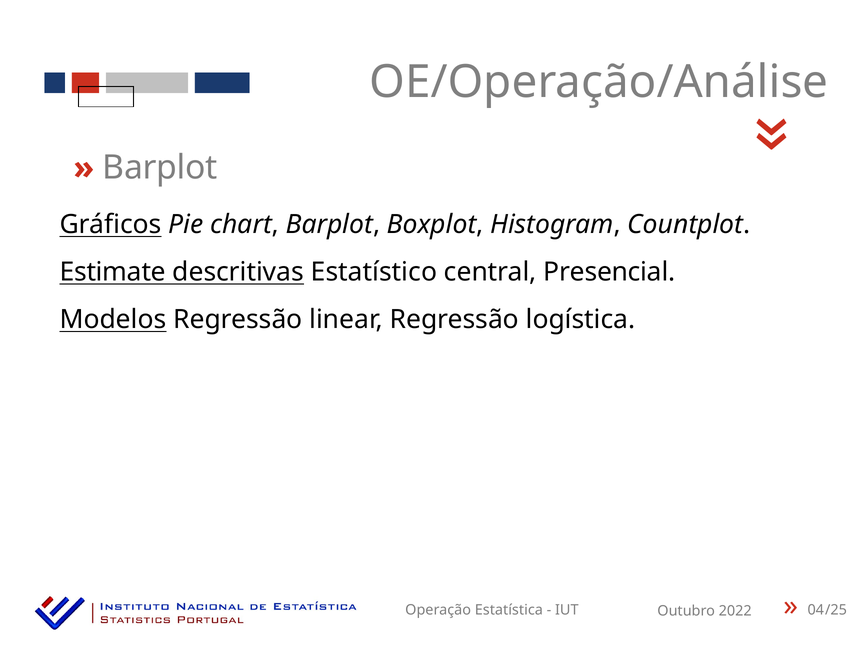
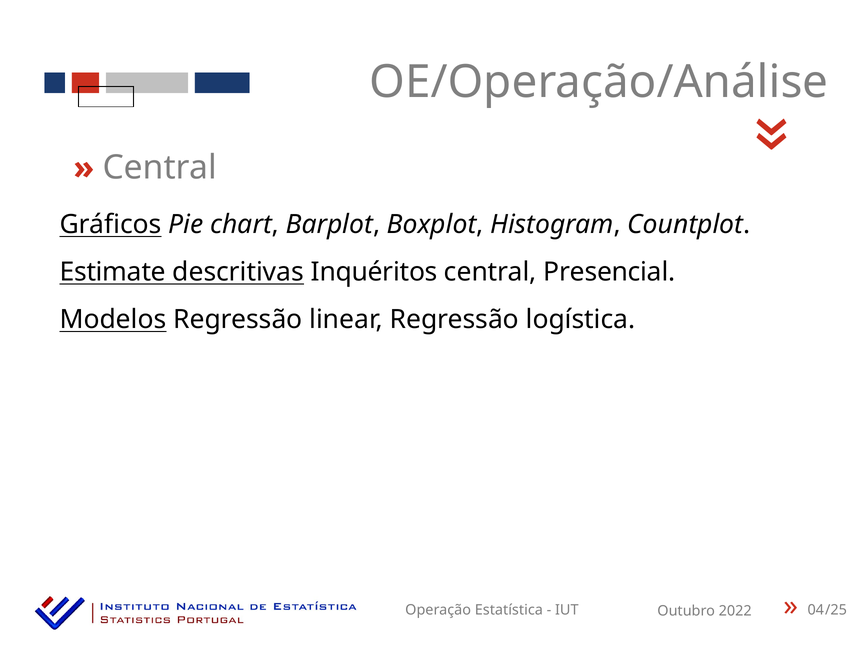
Barplot: Barplot -> Central (160, 168)
Estatístico: Estatístico -> Inquéritos (374, 272)
